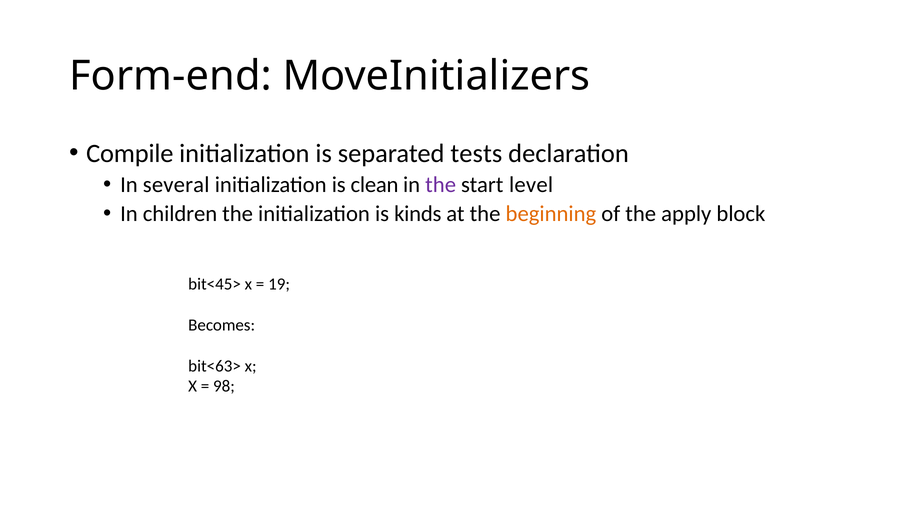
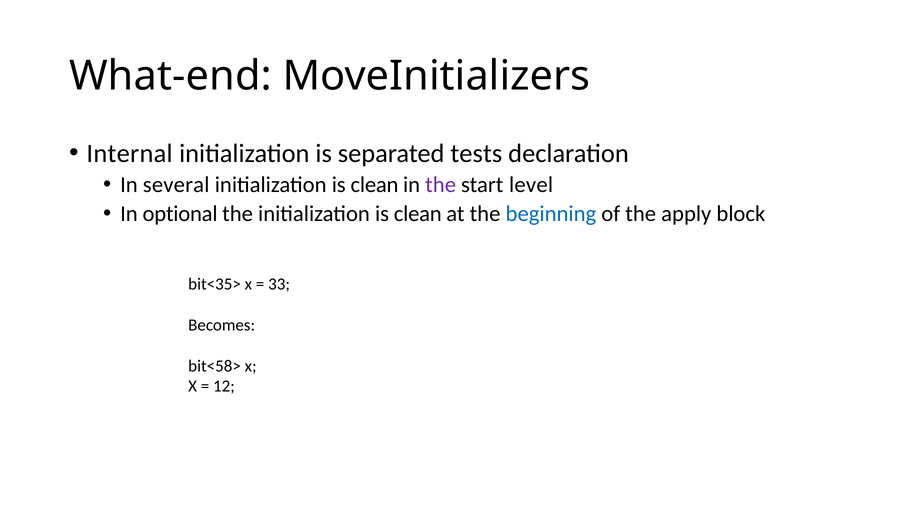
Form-end: Form-end -> What-end (171, 76)
Compile: Compile -> Internal (130, 153)
children: children -> optional (180, 214)
the initialization is kinds: kinds -> clean (418, 214)
beginning colour: orange -> blue (551, 214)
bit<45>: bit<45> -> bit<35> (215, 284)
19: 19 -> 33 (279, 284)
bit<63>: bit<63> -> bit<58> (215, 366)
98: 98 -> 12 (224, 386)
